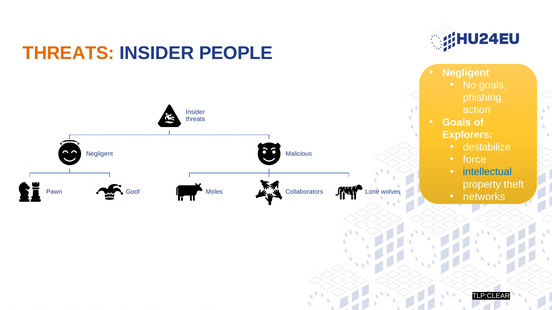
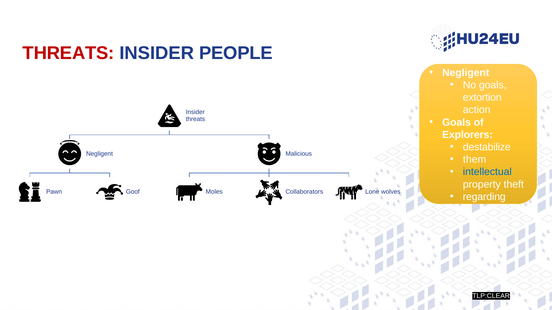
THREATS colour: orange -> red (69, 53)
phishing: phishing -> extortion (482, 98)
force: force -> them (475, 160)
networks: networks -> regarding (484, 197)
